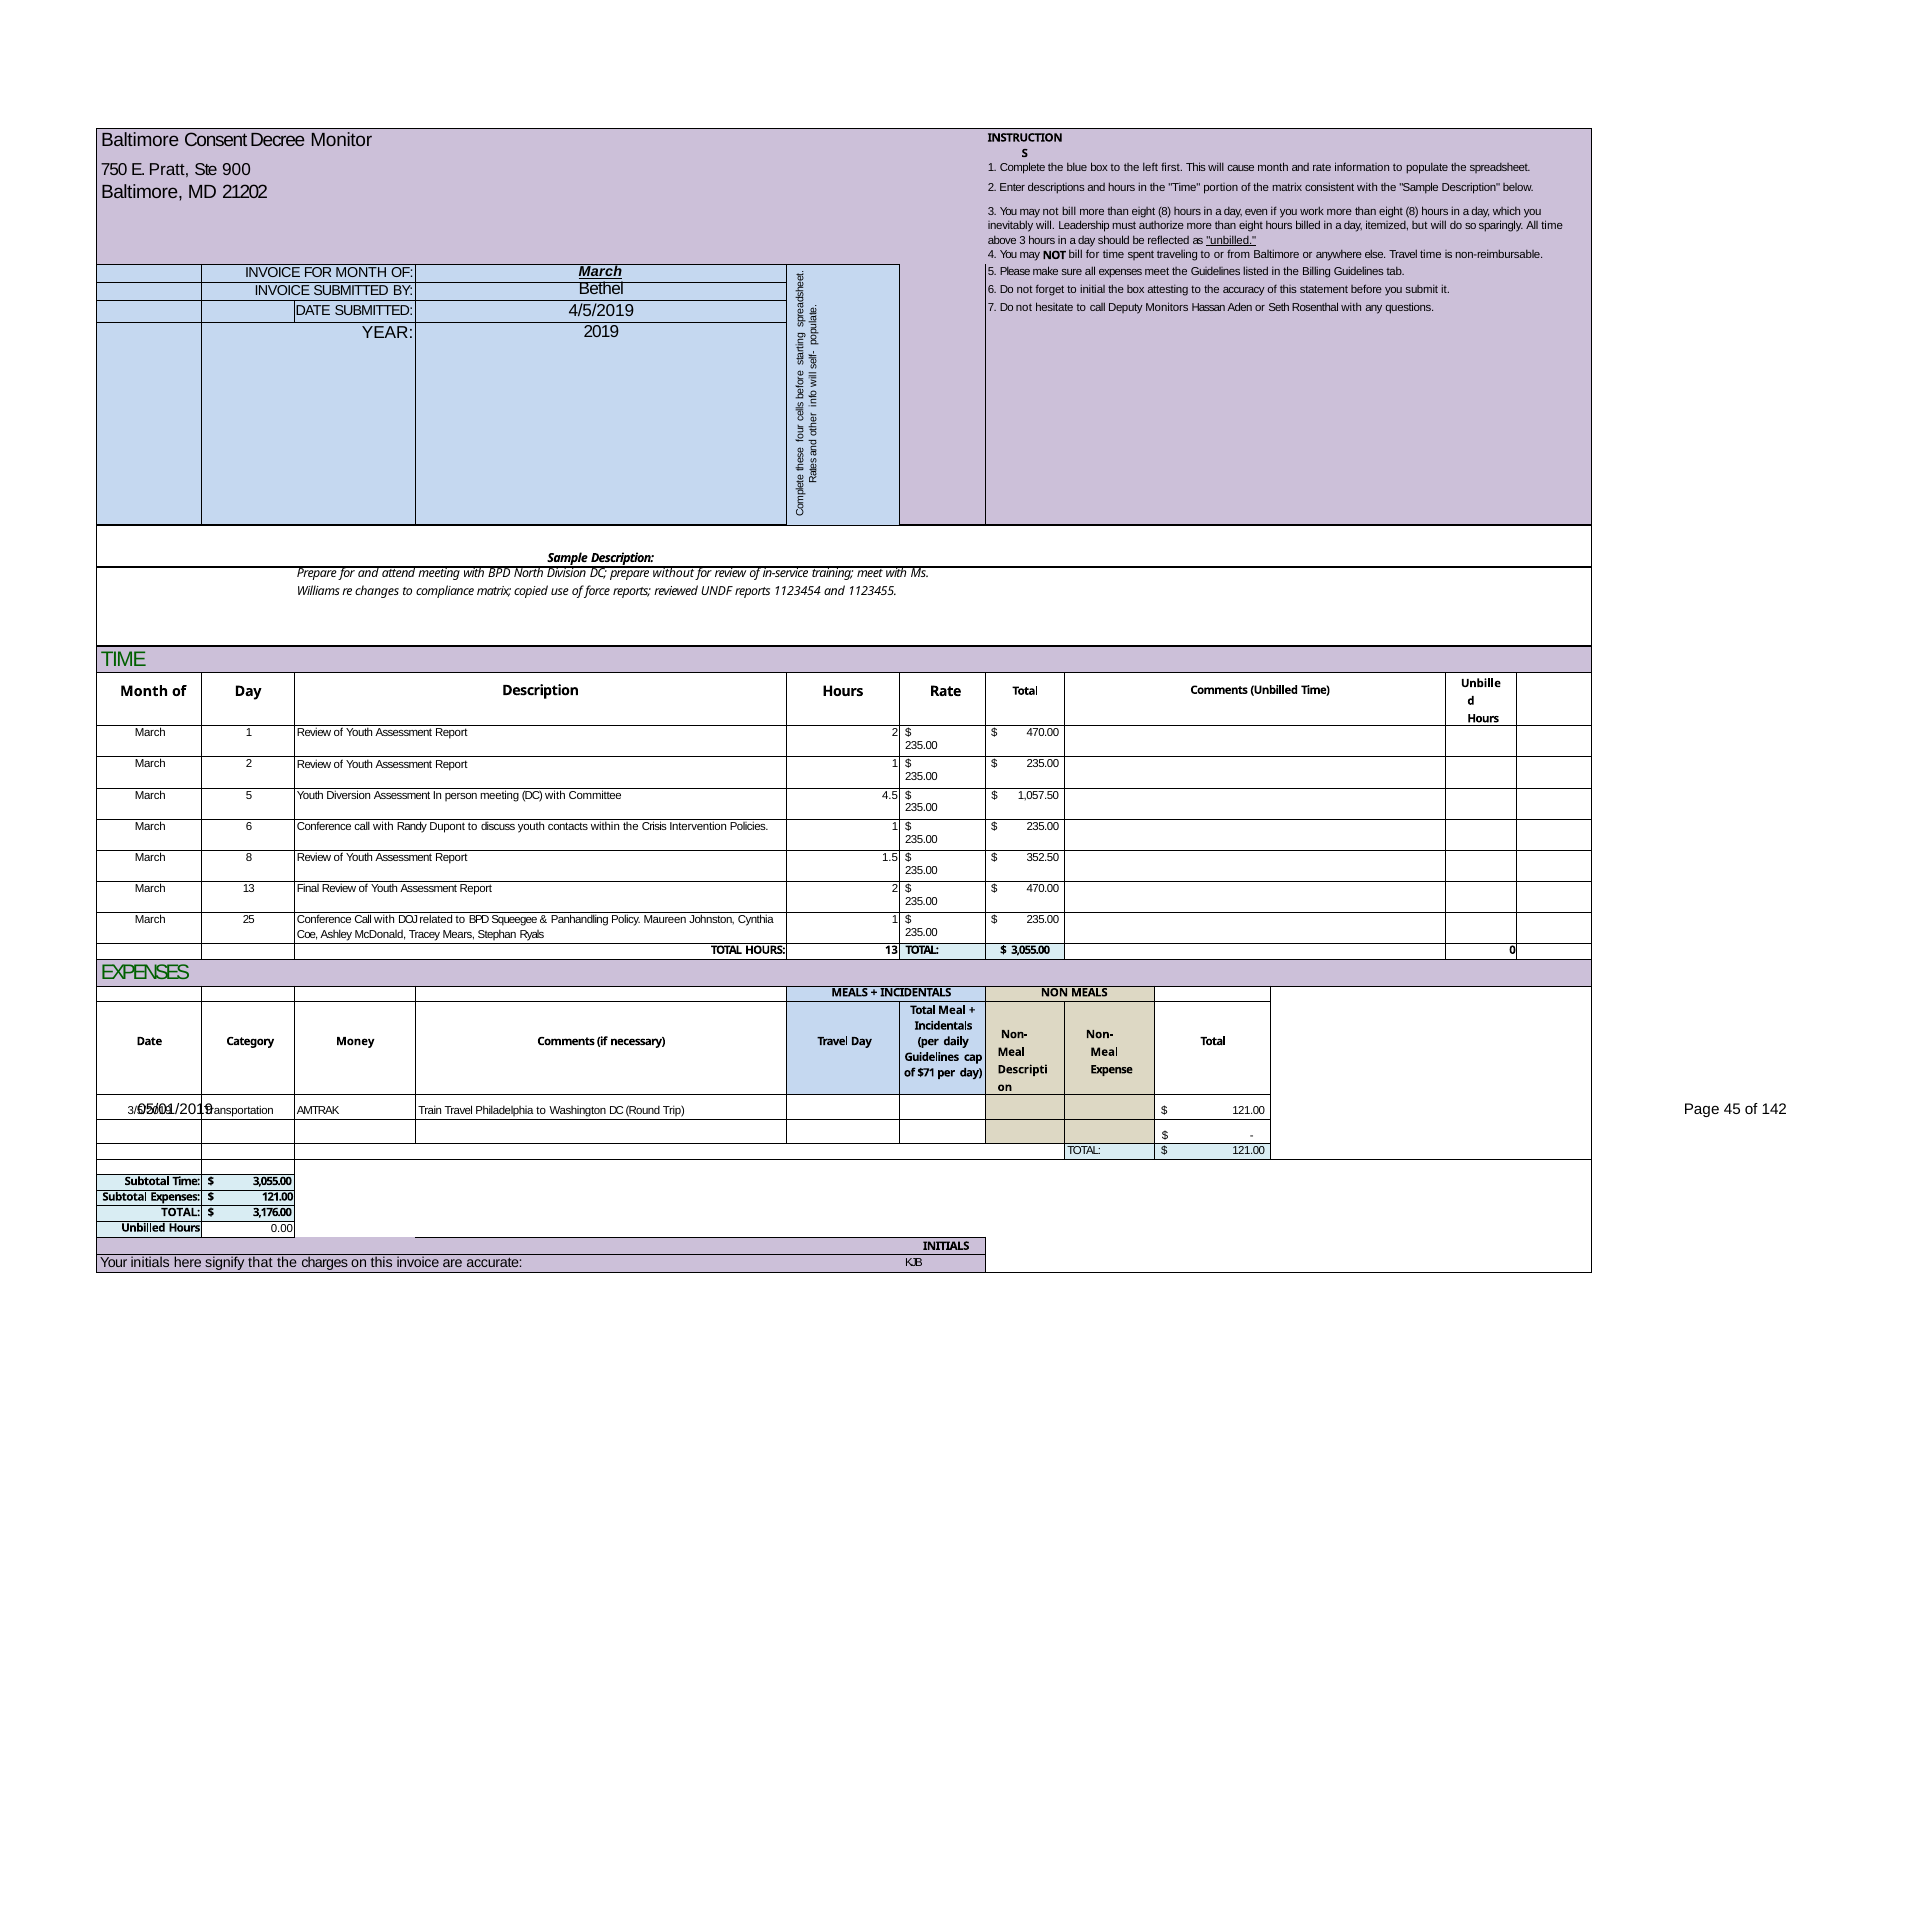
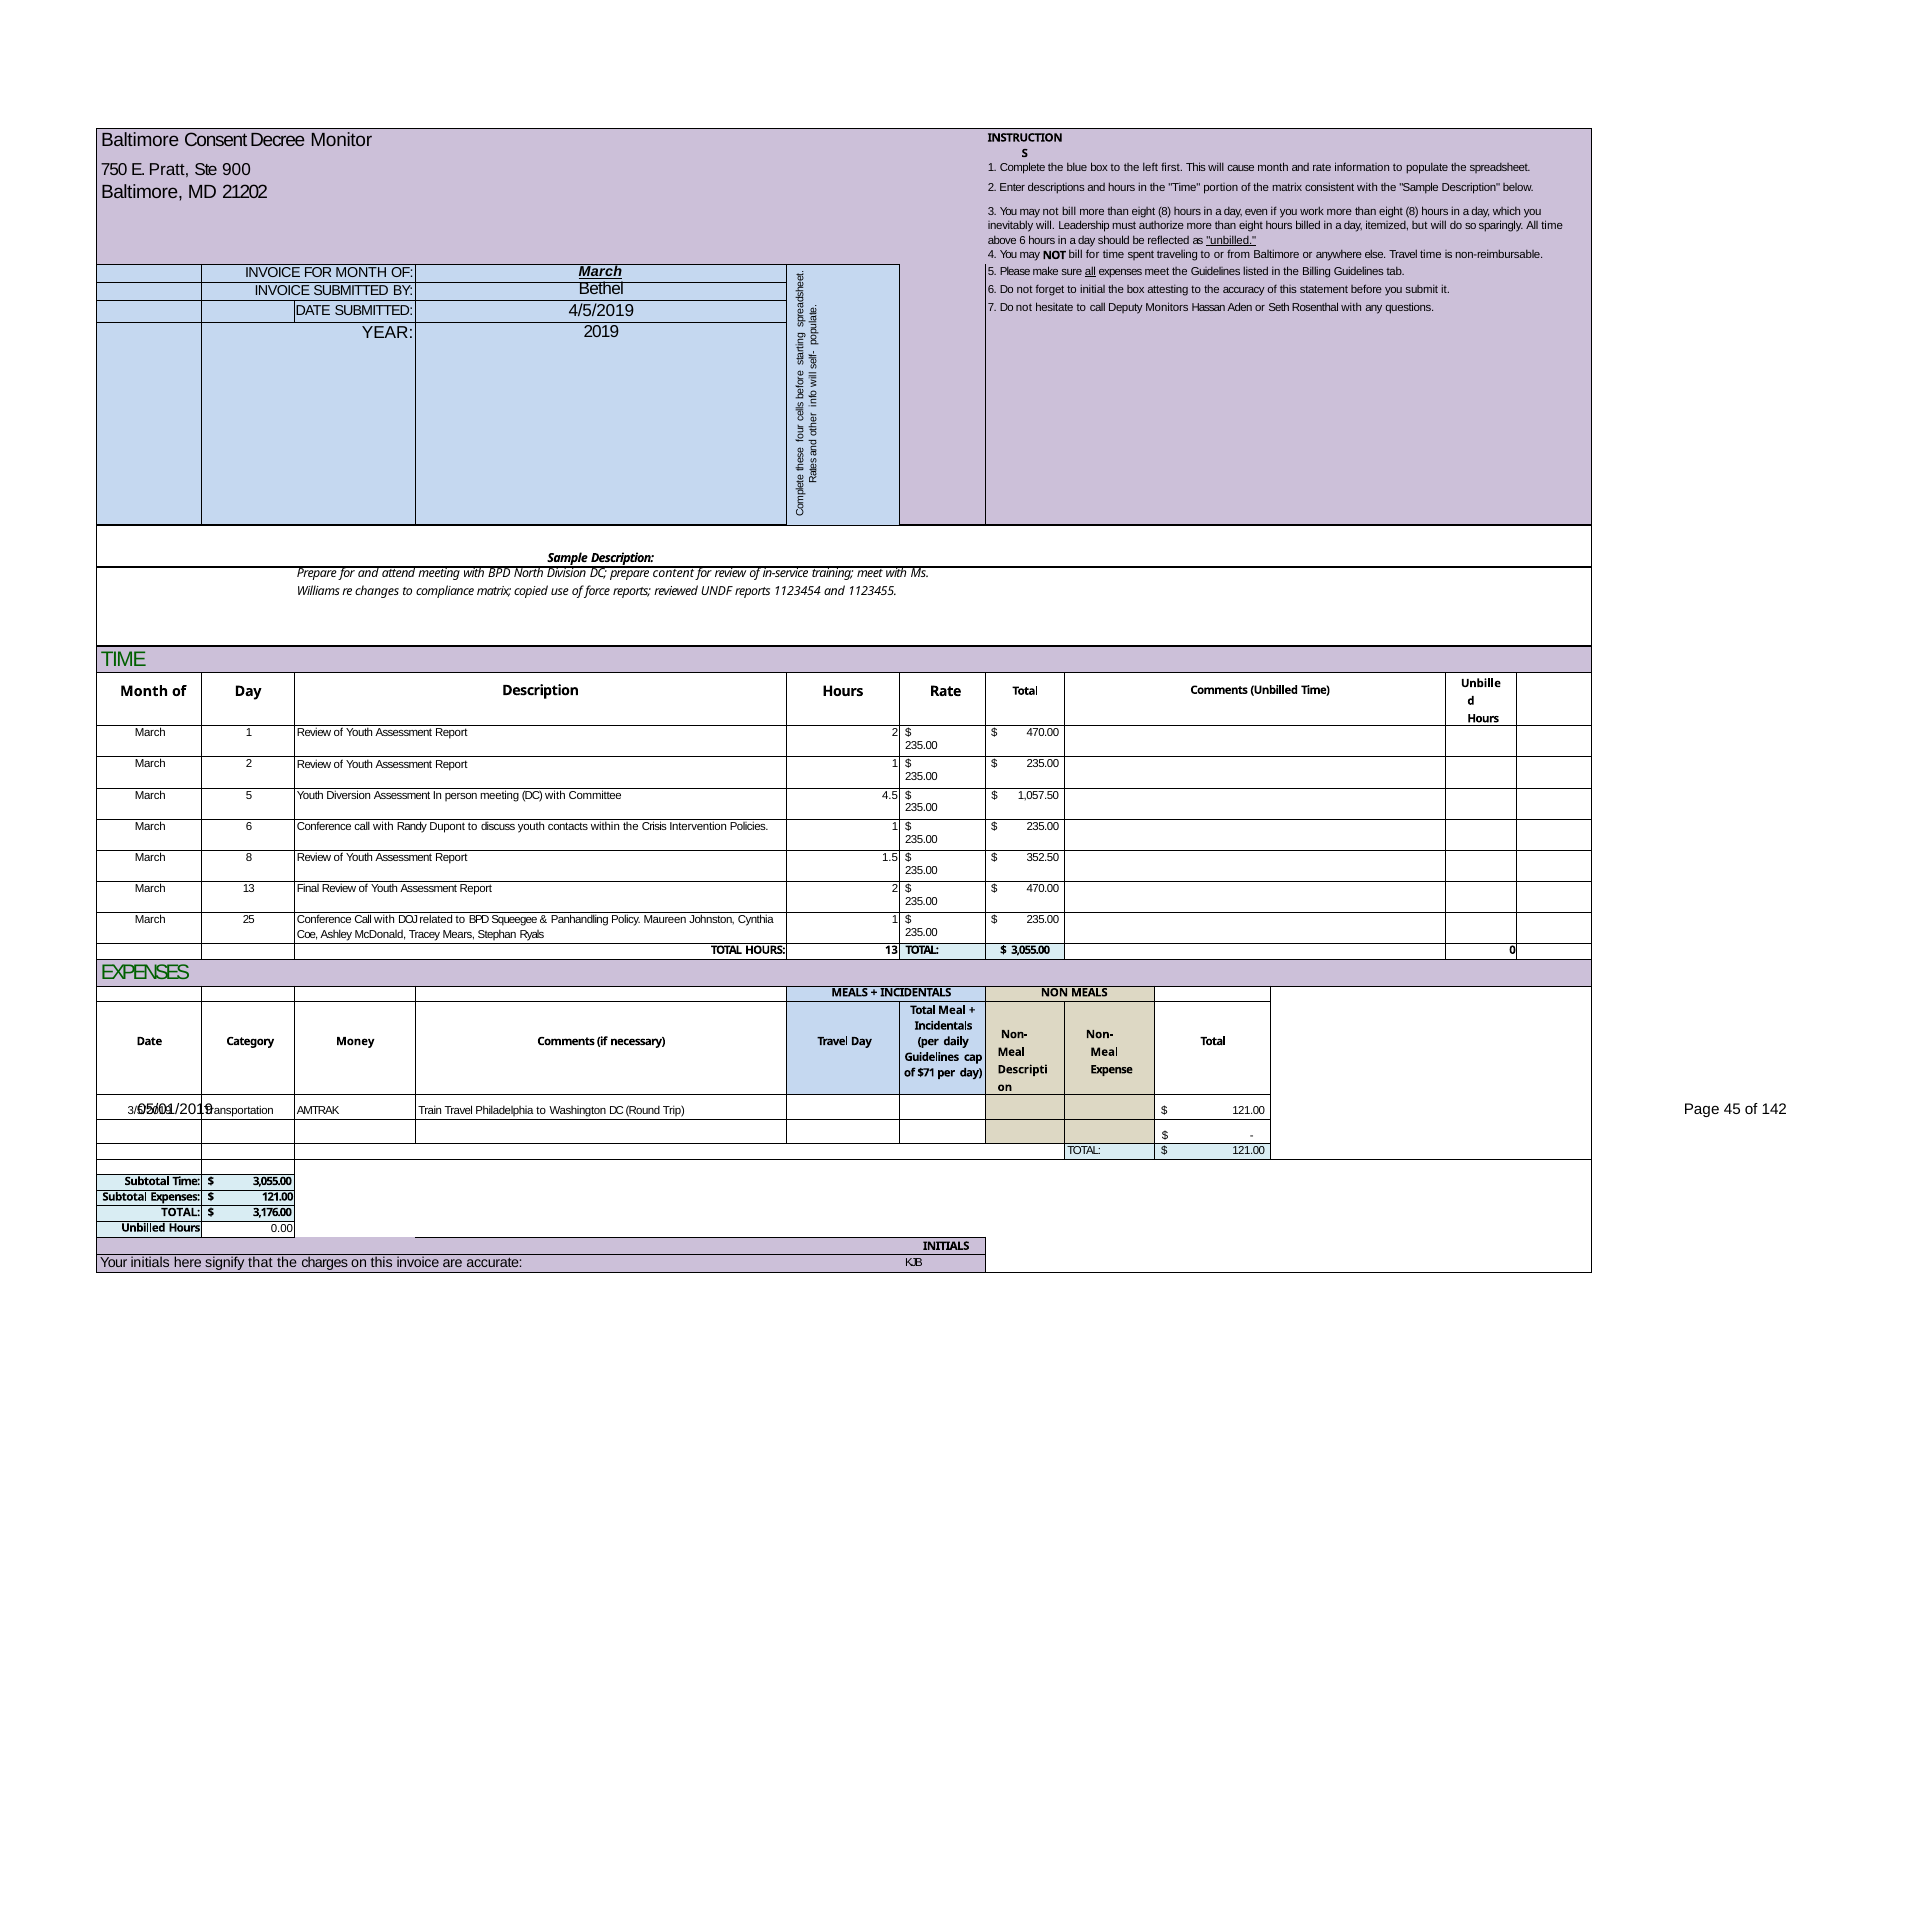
above 3: 3 -> 6 (1023, 241)
all underline: none -> present (1090, 272)
without: without -> content (673, 573)
